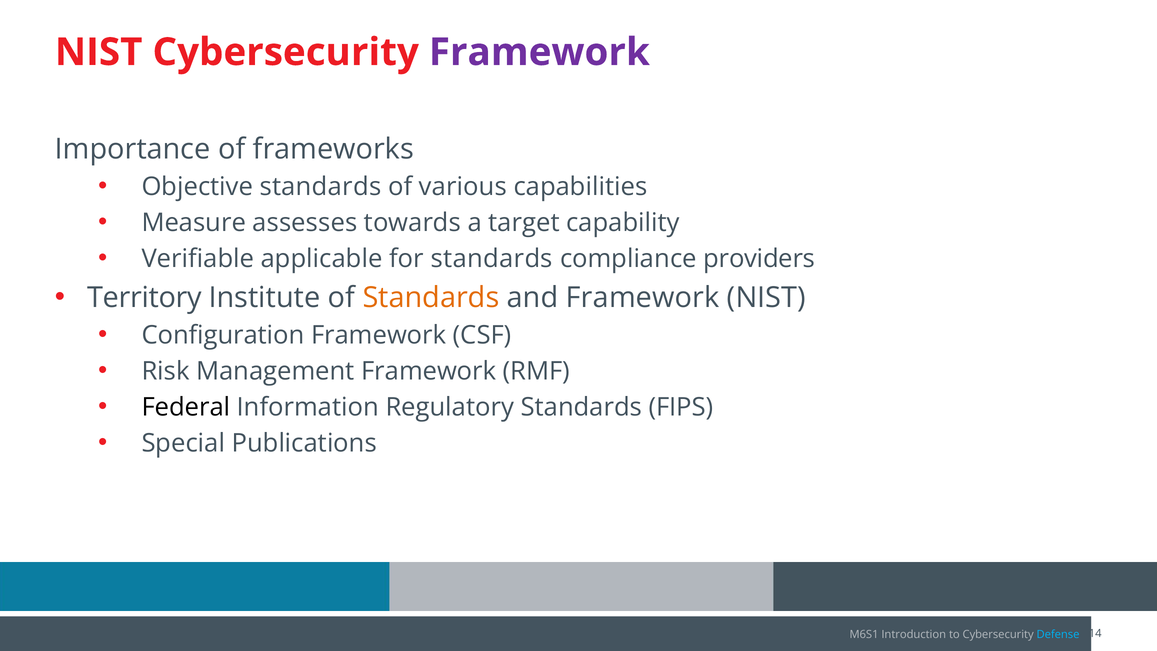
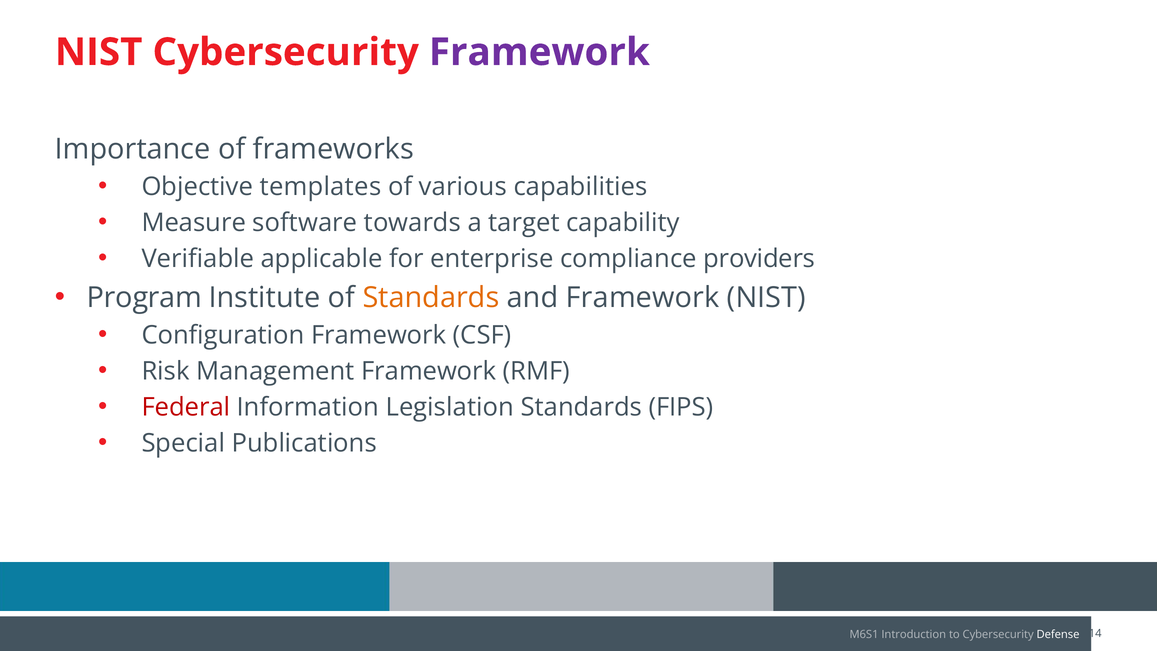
Objective standards: standards -> templates (320, 187)
assesses: assesses -> software (305, 223)
for standards: standards -> enterprise (492, 259)
Territory: Territory -> Program (144, 298)
Federal colour: black -> red (186, 407)
Regulatory: Regulatory -> Legislation (450, 407)
Defense colour: light blue -> white (1058, 634)
